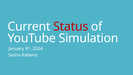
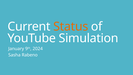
Status colour: red -> orange (71, 26)
